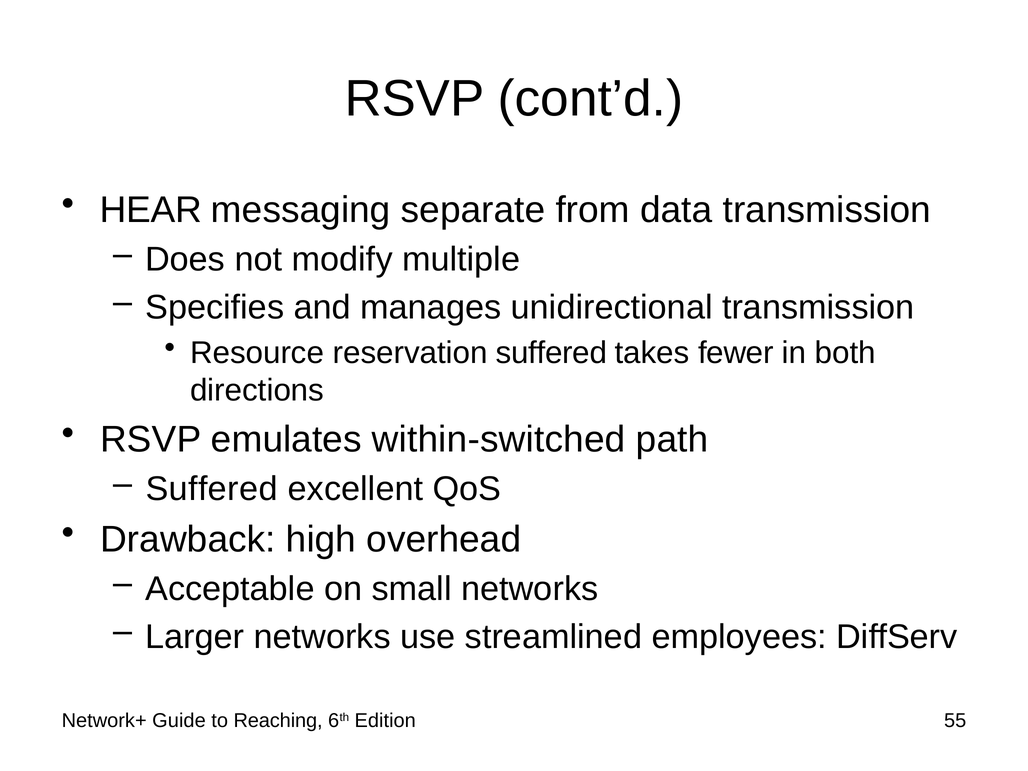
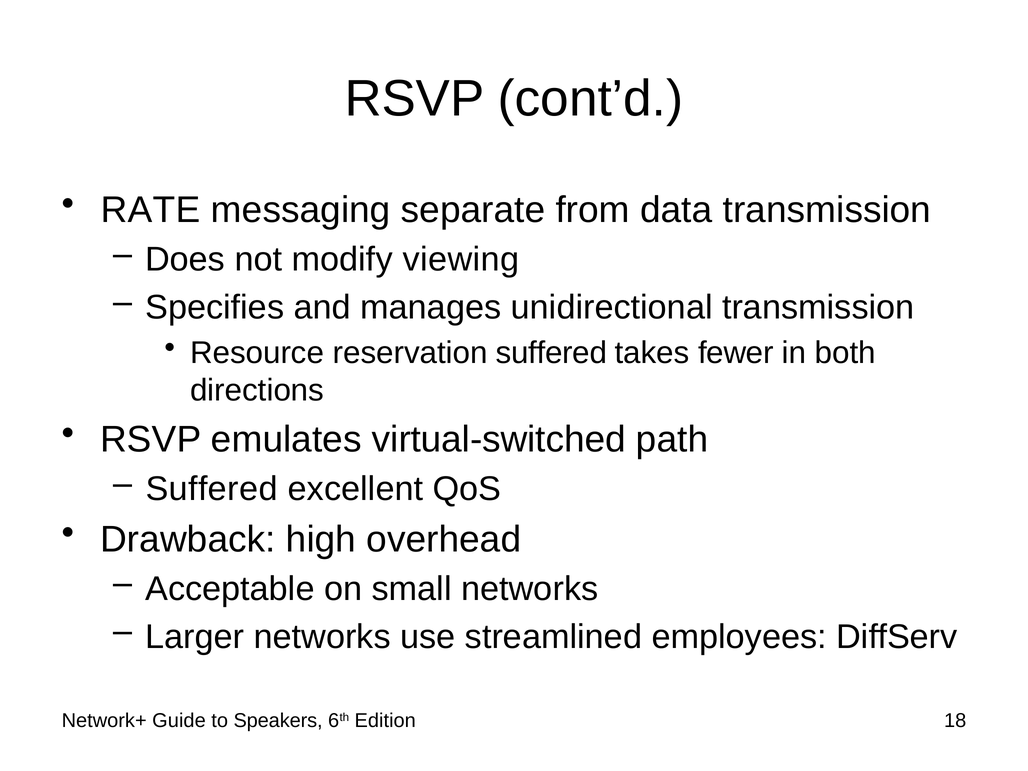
HEAR: HEAR -> RATE (151, 210)
multiple: multiple -> viewing (461, 259)
within-switched: within-switched -> virtual-switched (499, 439)
Reaching: Reaching -> Speakers (278, 721)
55: 55 -> 18 (955, 721)
